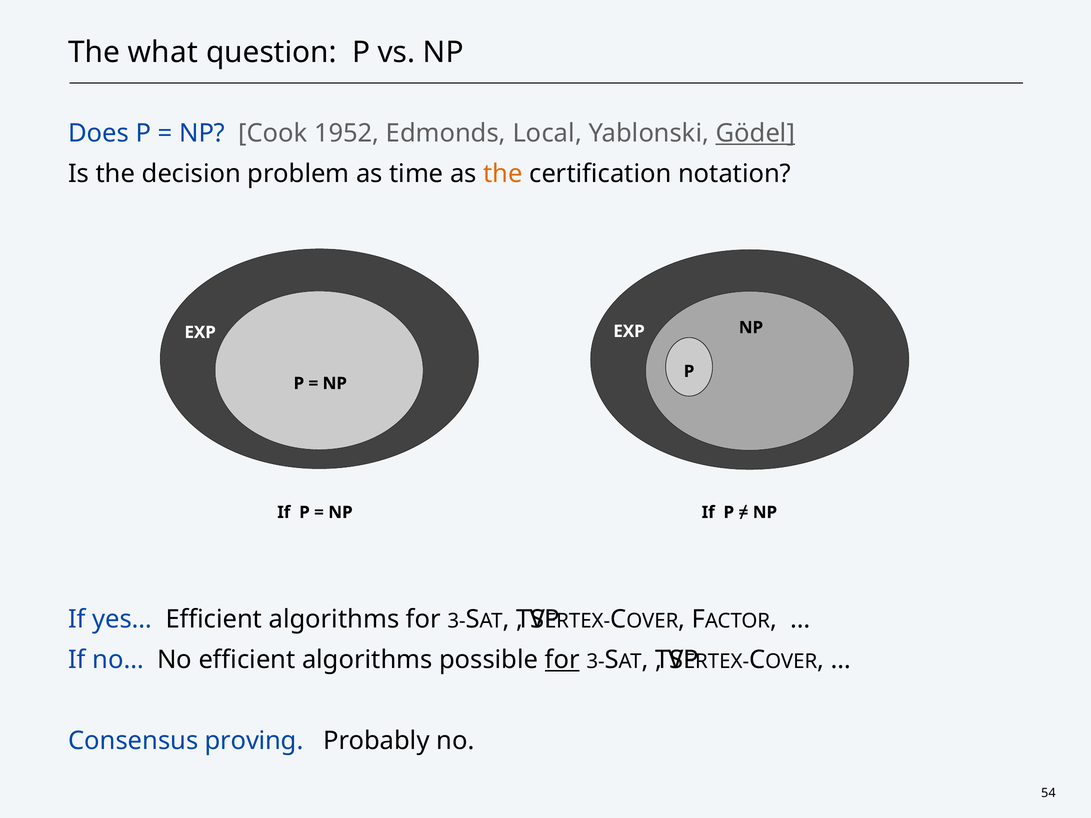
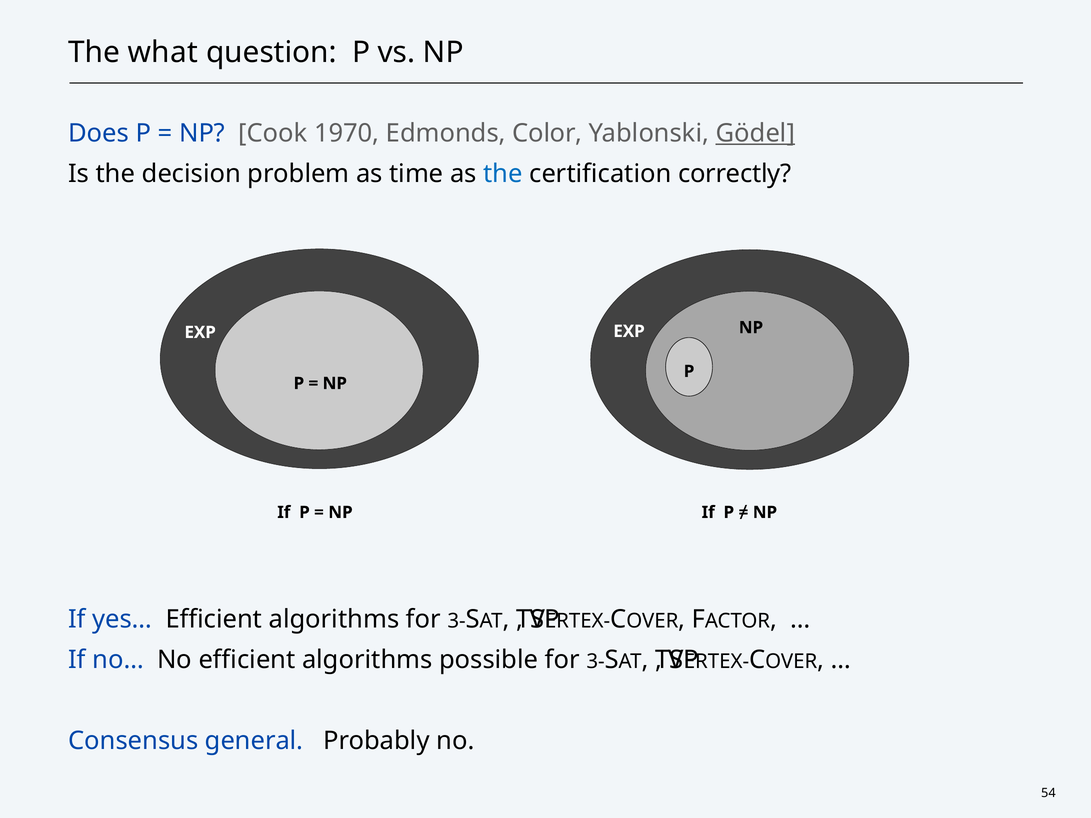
1952: 1952 -> 1970 (347, 134)
Local: Local -> Color (547, 134)
the colour: orange -> blue (503, 174)
notation: notation -> correctly (735, 174)
for underline: present -> none (562, 660)
proving: proving -> general (254, 741)
